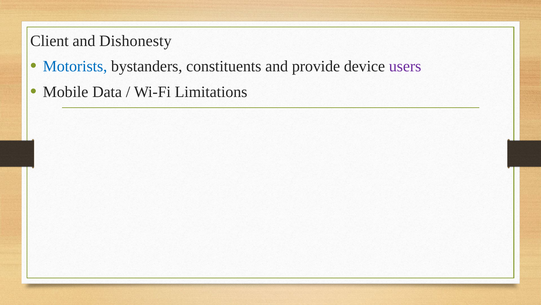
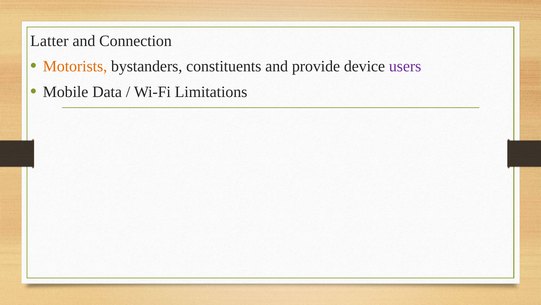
Client: Client -> Latter (49, 41)
Dishonesty: Dishonesty -> Connection (135, 41)
Motorists colour: blue -> orange (75, 66)
